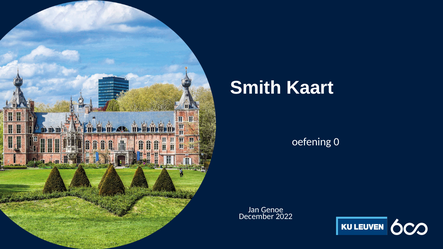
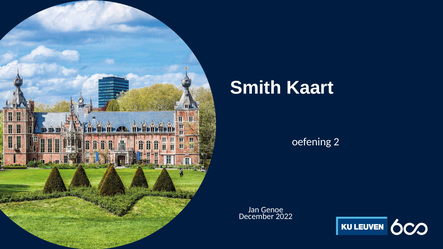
0: 0 -> 2 (336, 142)
